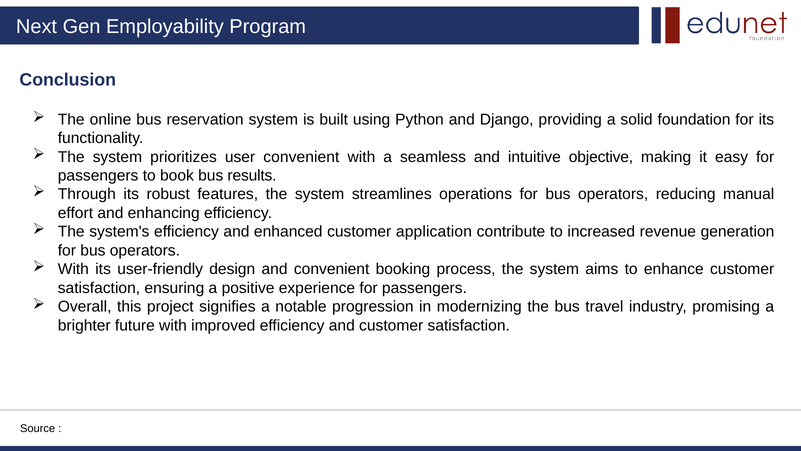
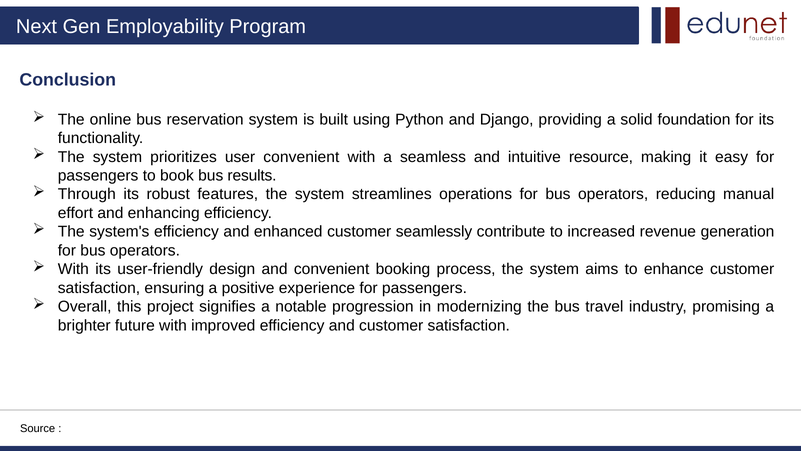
objective: objective -> resource (601, 157)
application: application -> seamlessly (434, 232)
